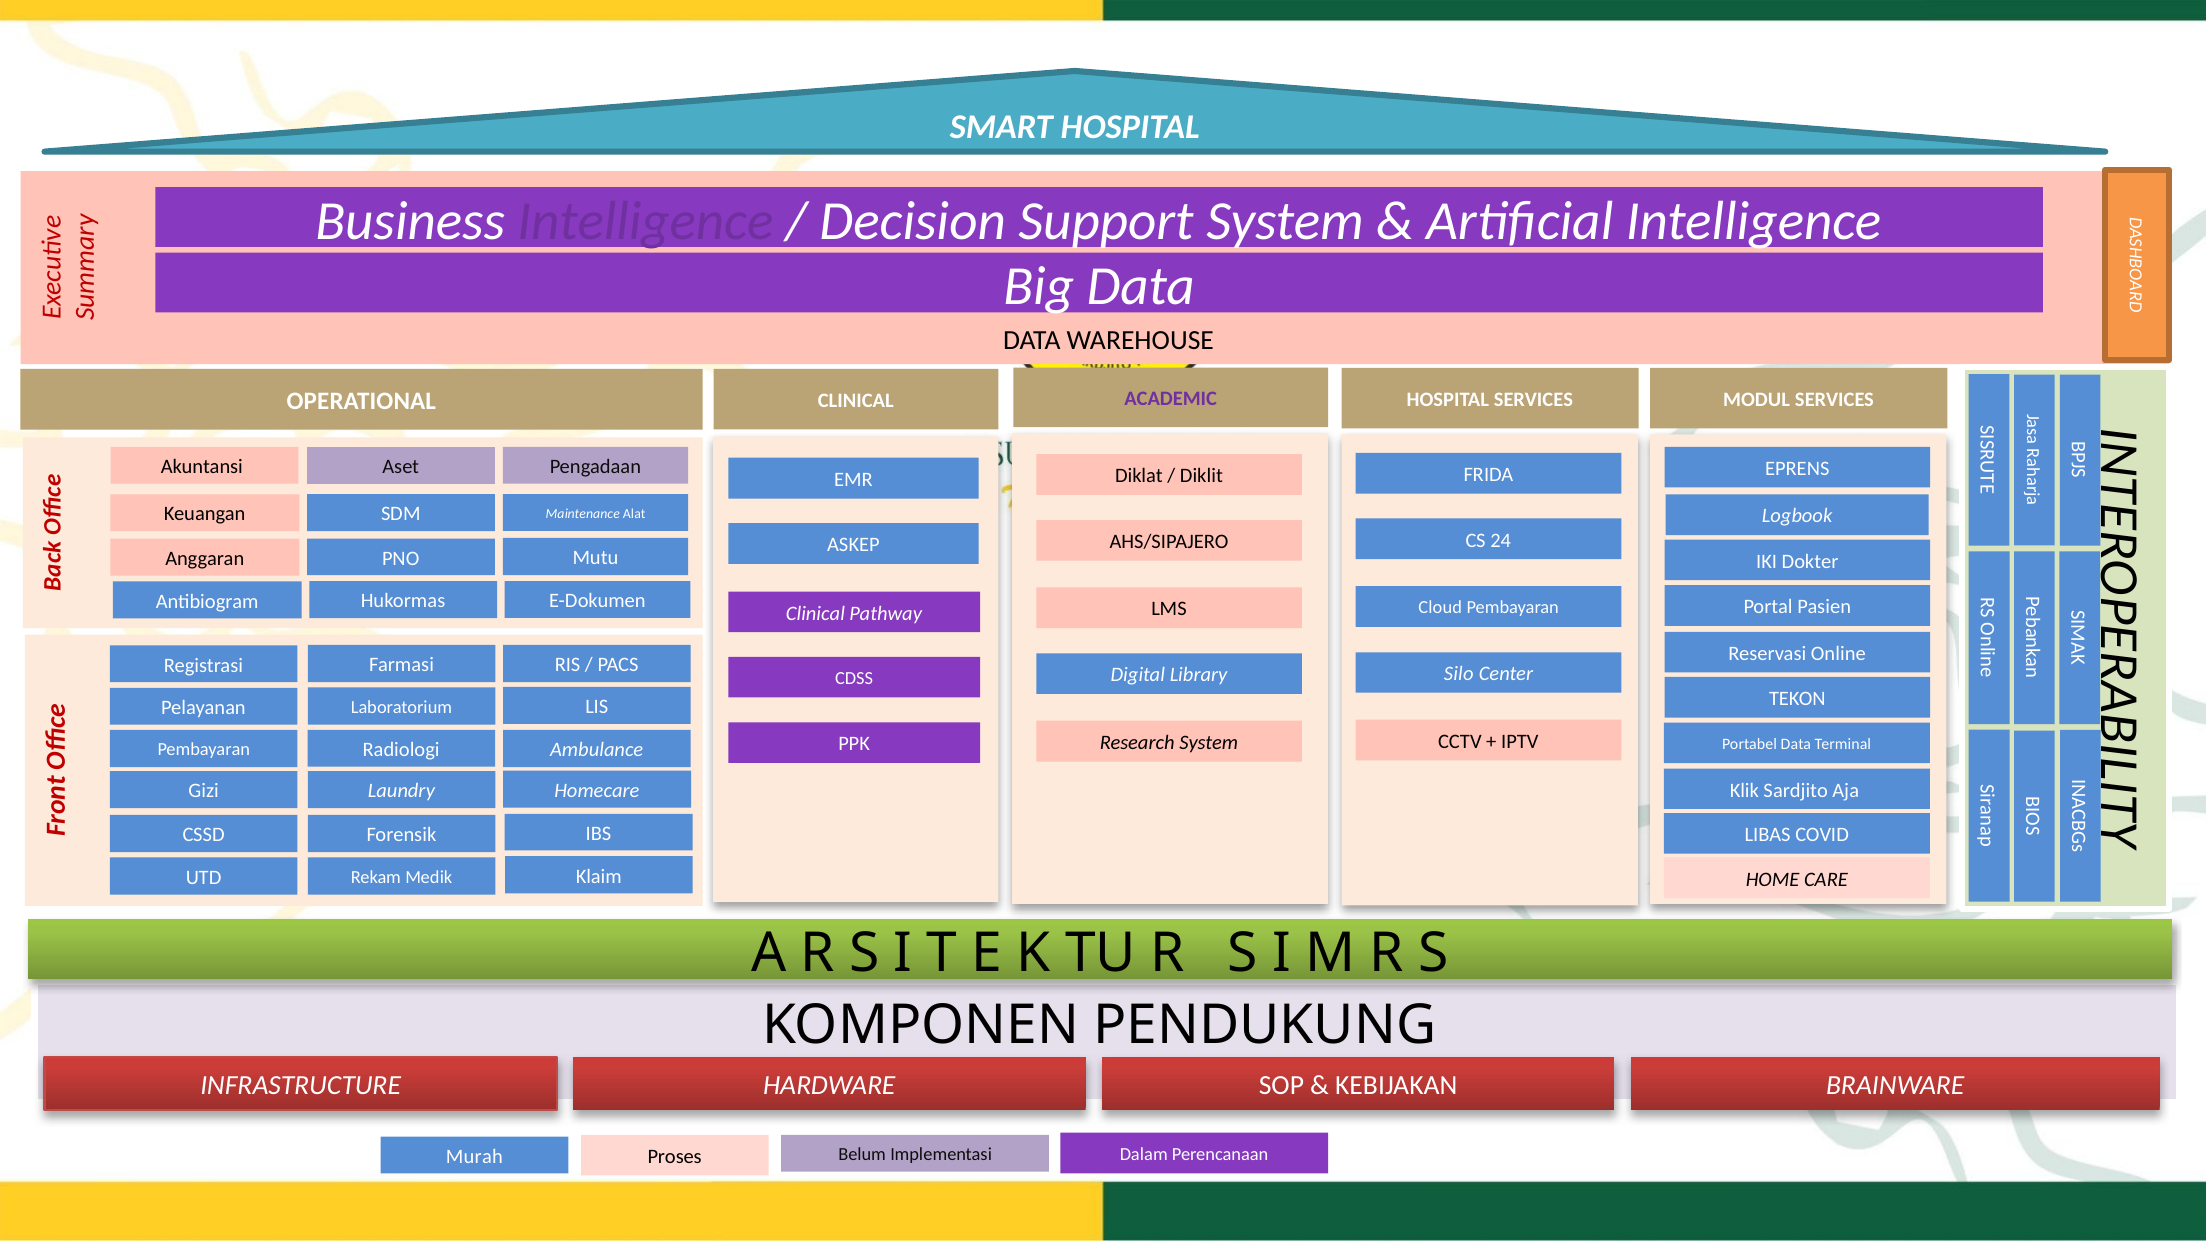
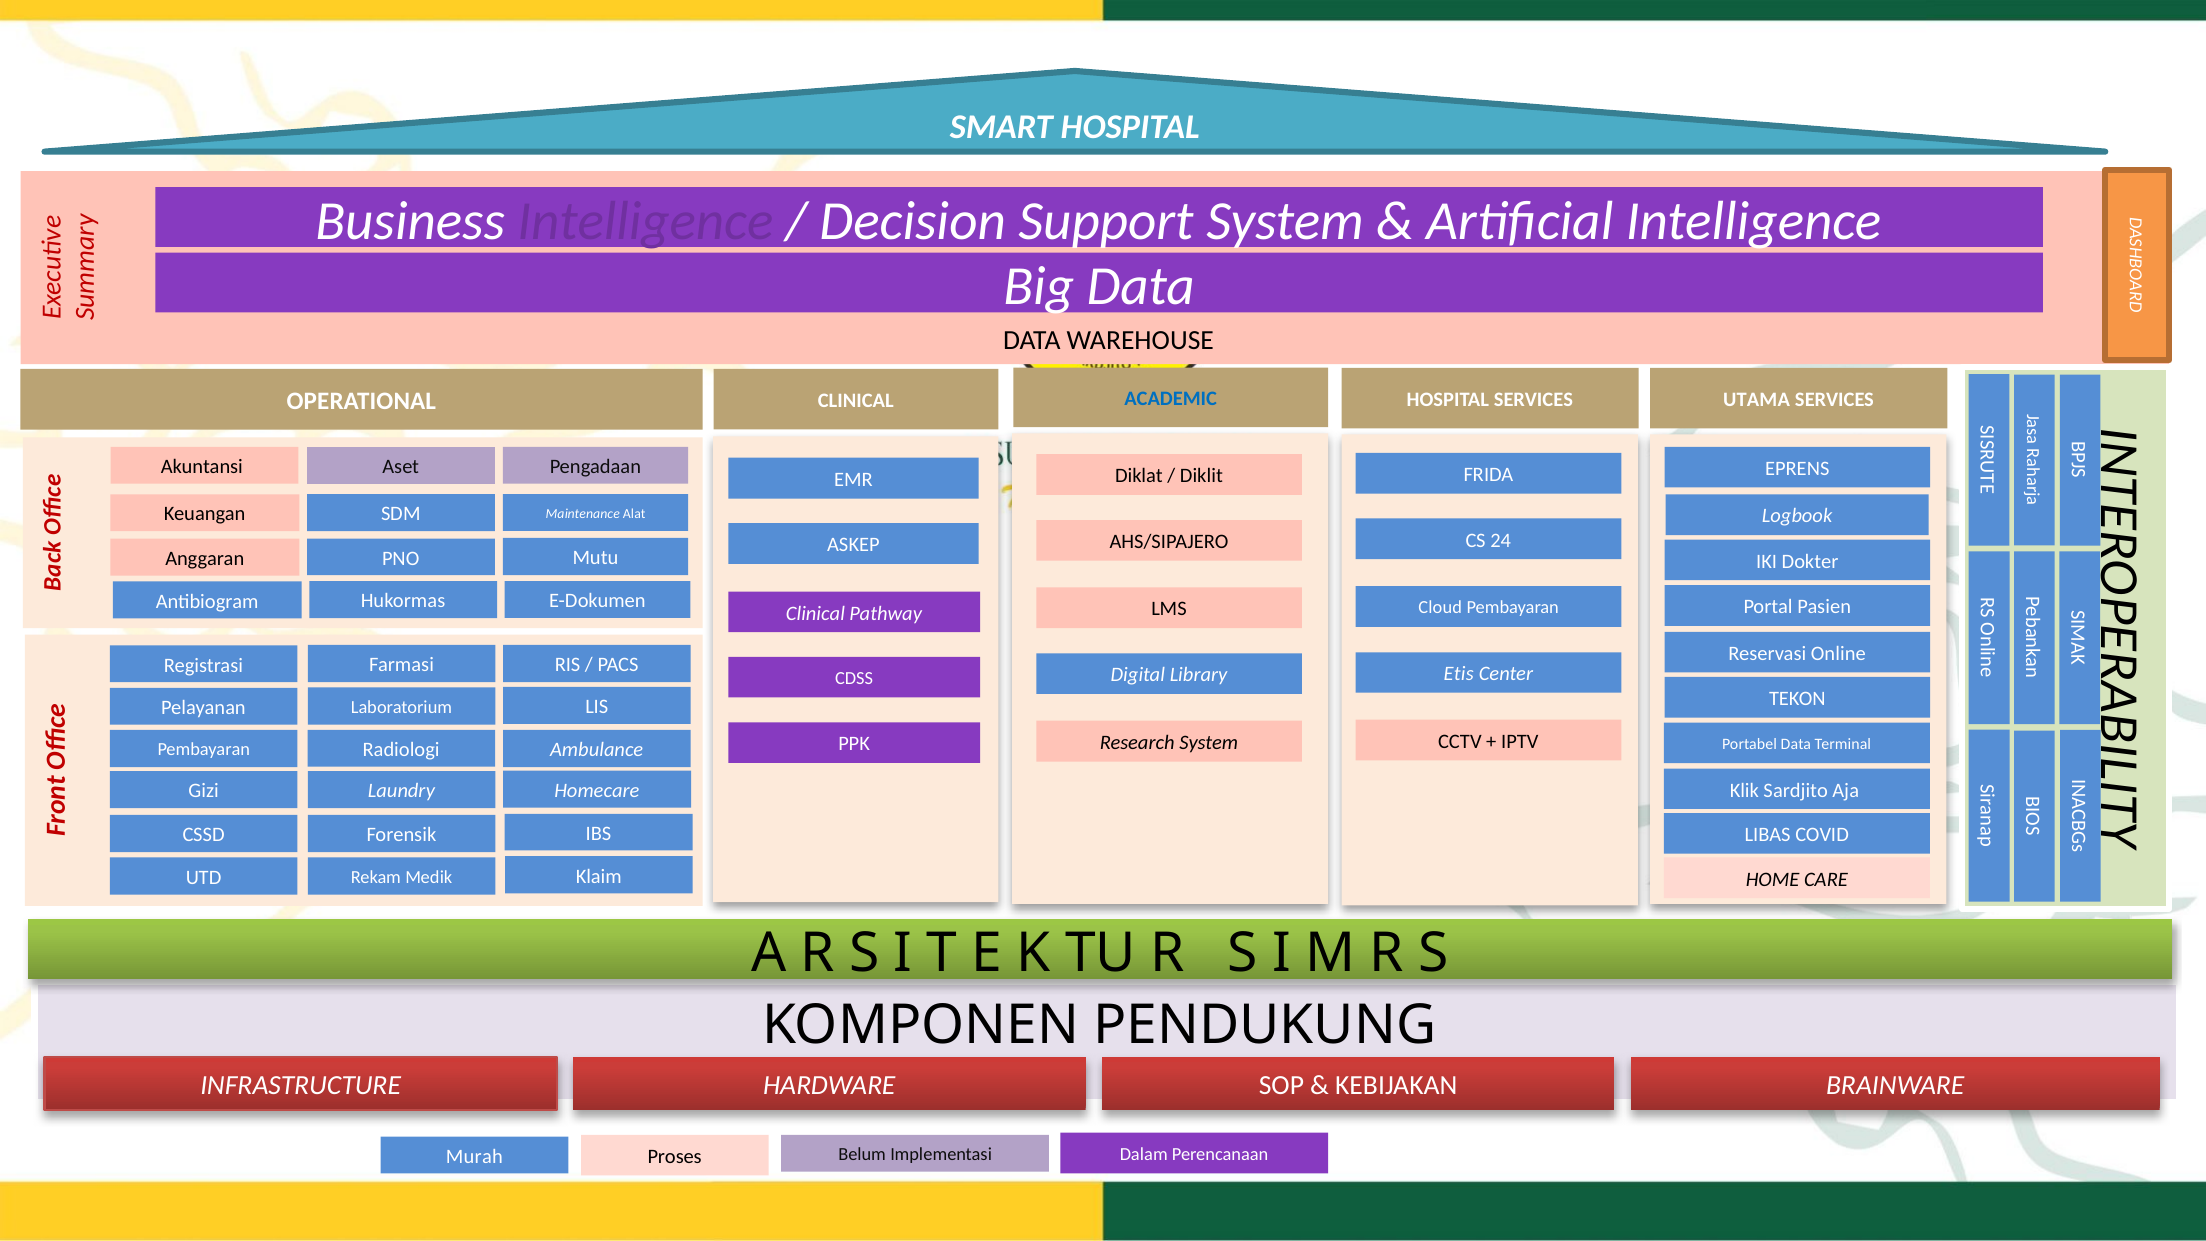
MODUL: MODUL -> UTAMA (1757, 400)
ACADEMIC colour: purple -> blue (1171, 399)
Silo: Silo -> Etis (1459, 674)
